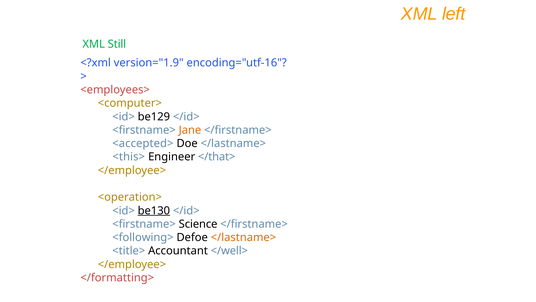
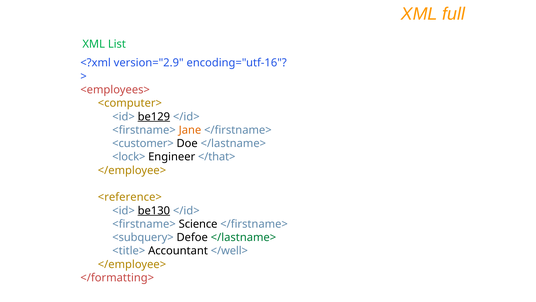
left: left -> full (454, 14)
Still: Still -> List (117, 44)
version="1.9: version="1.9 -> version="2.9 (149, 63)
be129 underline: none -> present (154, 116)
<accepted>: <accepted> -> <customer> (143, 143)
<this>: <this> -> <lock> (129, 157)
<operation>: <operation> -> <reference> (130, 197)
<following>: <following> -> <subquery> (143, 237)
</lastname> colour: orange -> green (243, 237)
